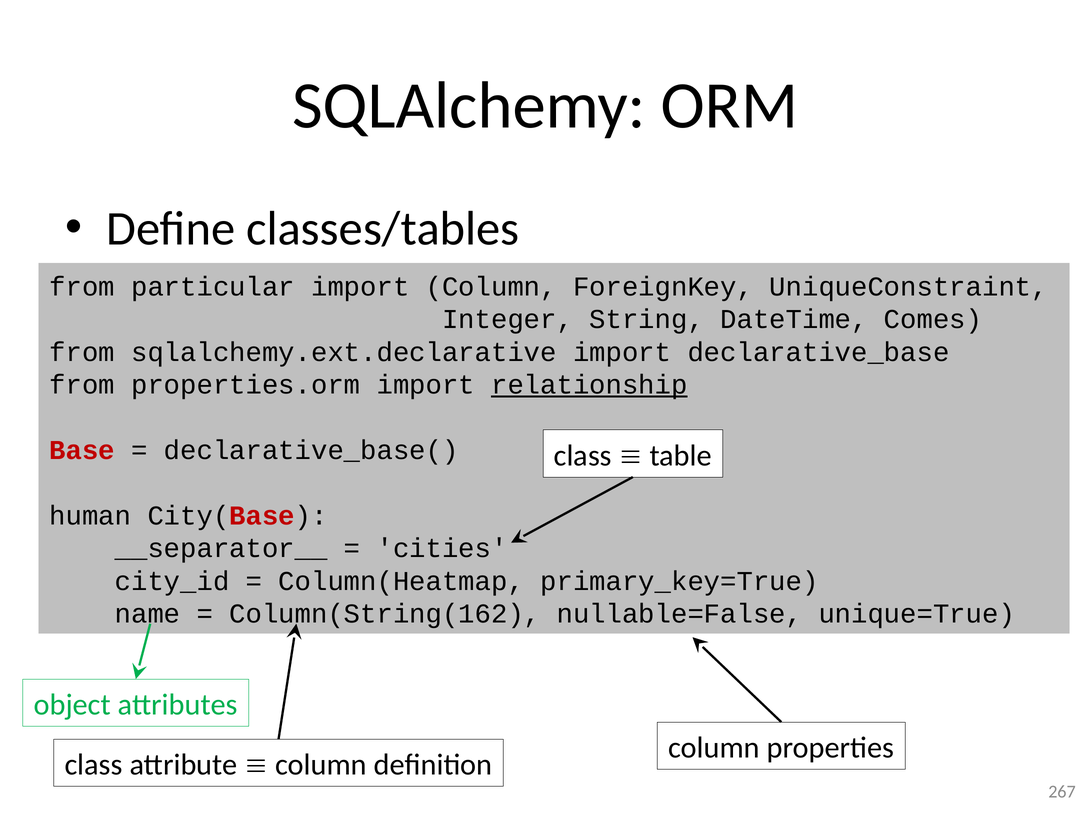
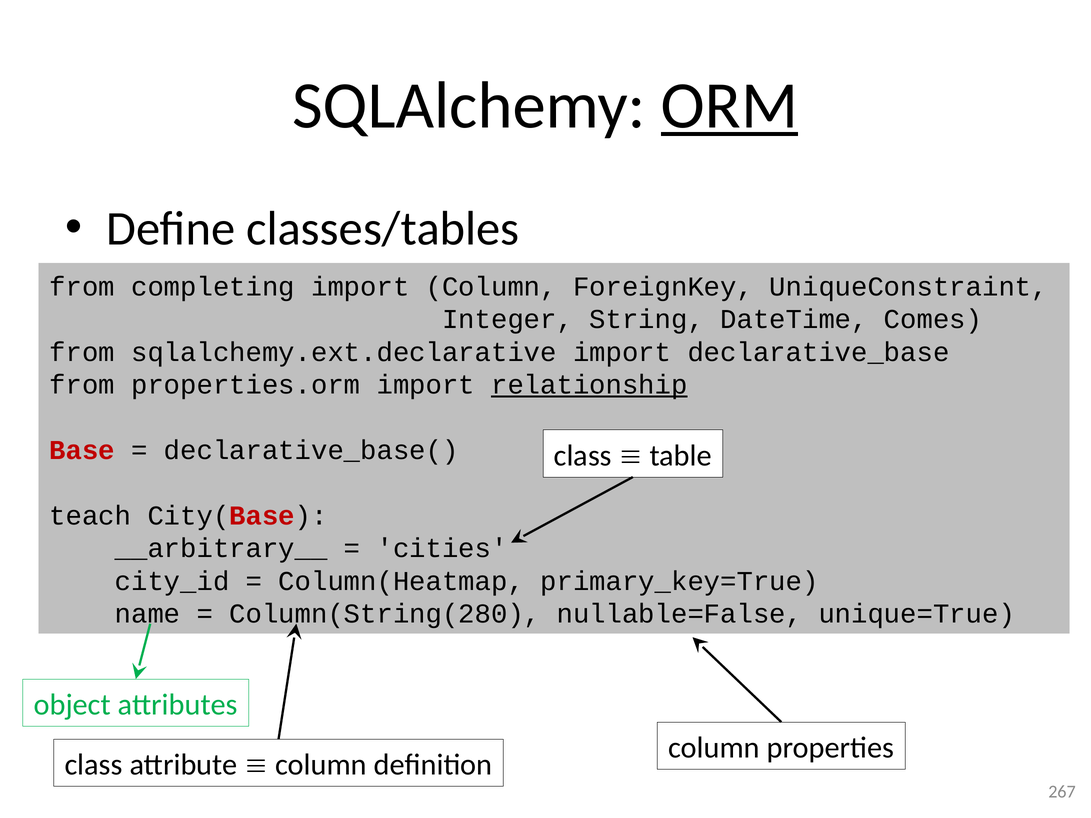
ORM underline: none -> present (729, 106)
particular: particular -> completing (213, 287)
human: human -> teach (90, 516)
__separator__: __separator__ -> __arbitrary__ (221, 549)
Column(String(162: Column(String(162 -> Column(String(280 (385, 614)
